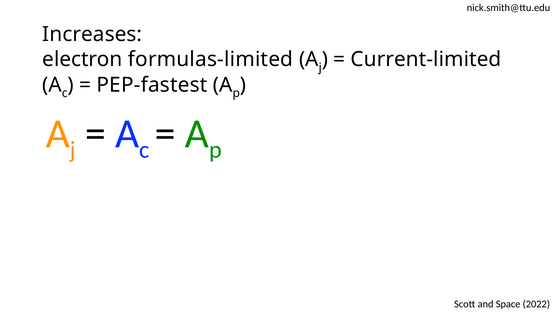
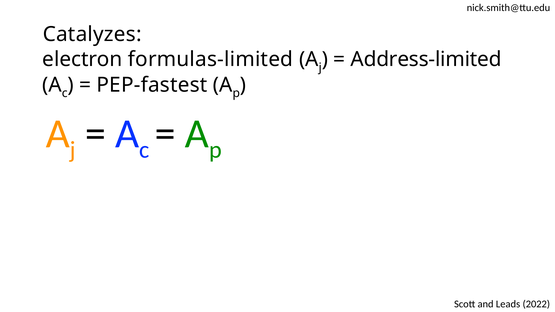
Increases: Increases -> Catalyzes (92, 34)
Current-limited: Current-limited -> Address-limited (426, 59)
Space: Space -> Leads (508, 304)
